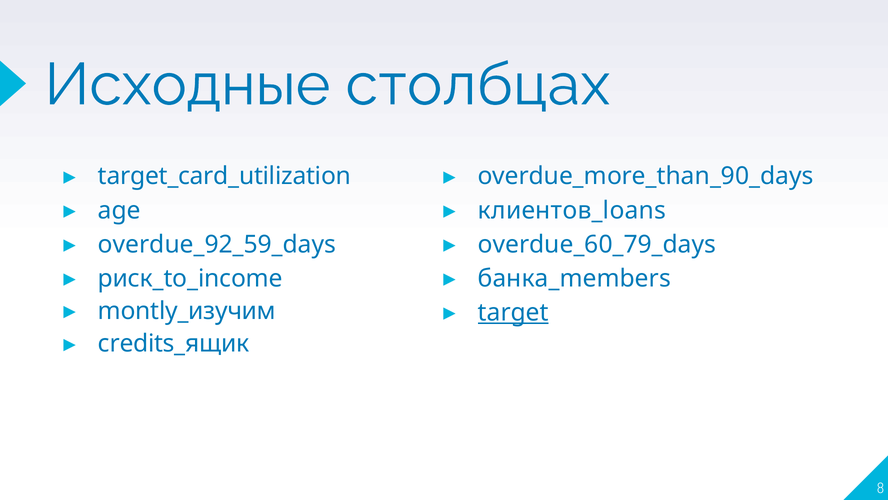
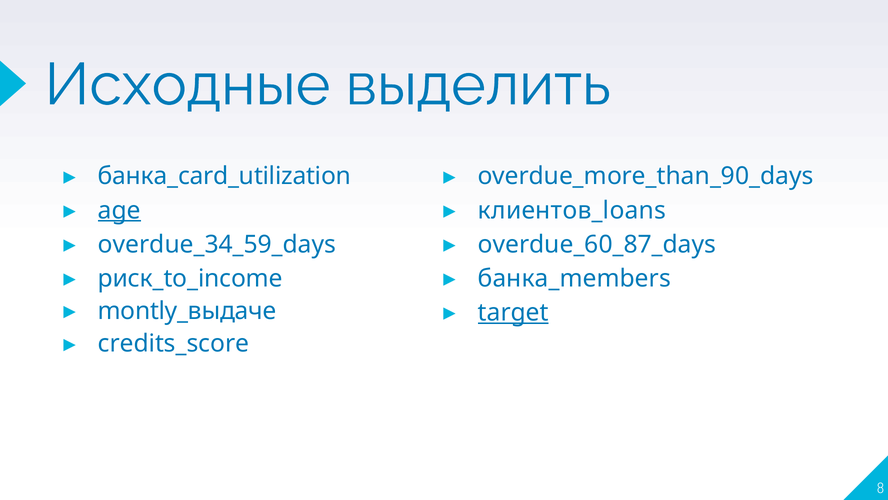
столбцах: столбцах -> выделить (478, 85)
target_card_utilization: target_card_utilization -> банка_card_utilization (224, 176)
age underline: none -> present (119, 210)
overdue_92_59_days: overdue_92_59_days -> overdue_34_59_days (217, 244)
overdue_60_79_days: overdue_60_79_days -> overdue_60_87_days (597, 244)
montly_изучим: montly_изучим -> montly_выдаче (187, 311)
credits_ящик: credits_ящик -> credits_score (174, 343)
